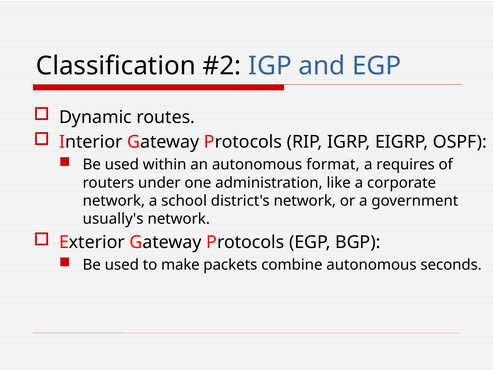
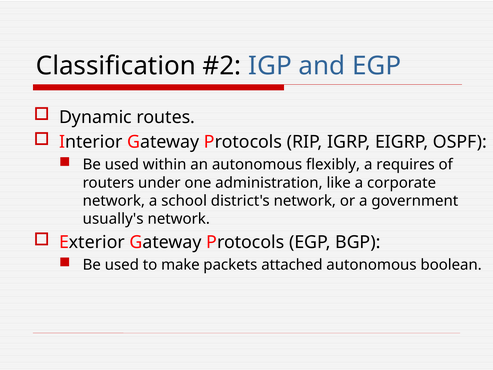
format: format -> flexibly (333, 165)
combine: combine -> attached (292, 265)
seconds: seconds -> boolean (451, 265)
